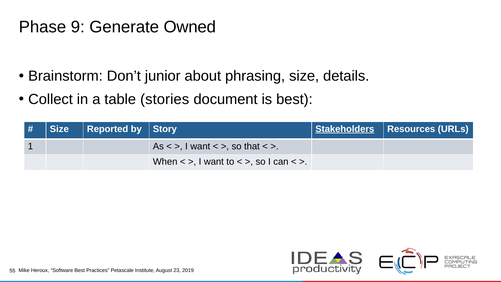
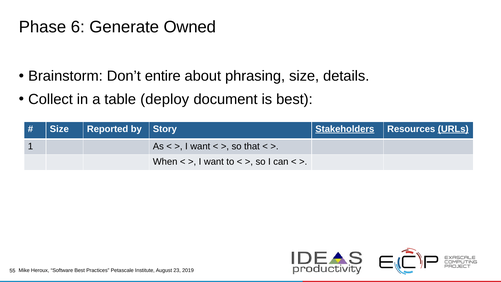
9: 9 -> 6 (78, 27)
junior: junior -> entire (163, 76)
stories: stories -> deploy (165, 99)
URLs underline: none -> present (453, 129)
